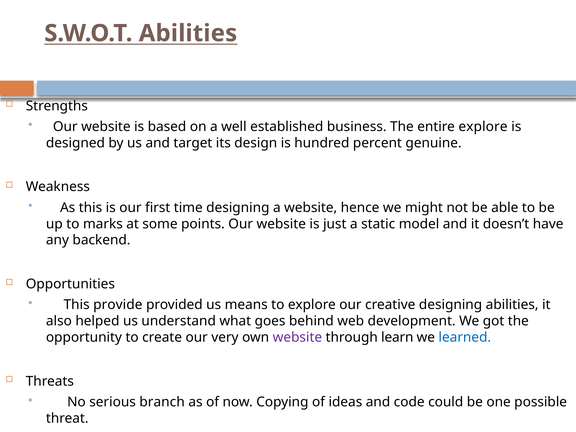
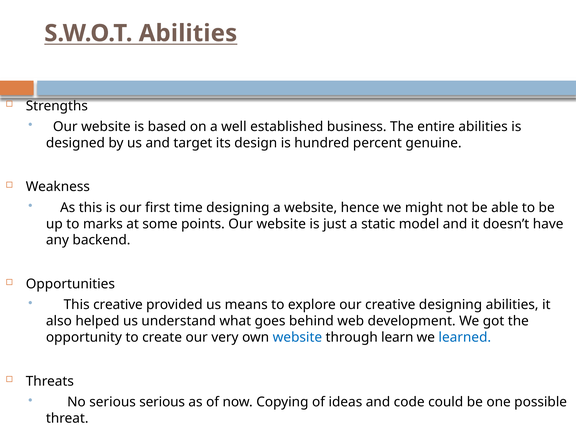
entire explore: explore -> abilities (483, 127)
This provide: provide -> creative (118, 305)
website colour: purple -> blue (297, 337)
serious branch: branch -> serious (162, 402)
